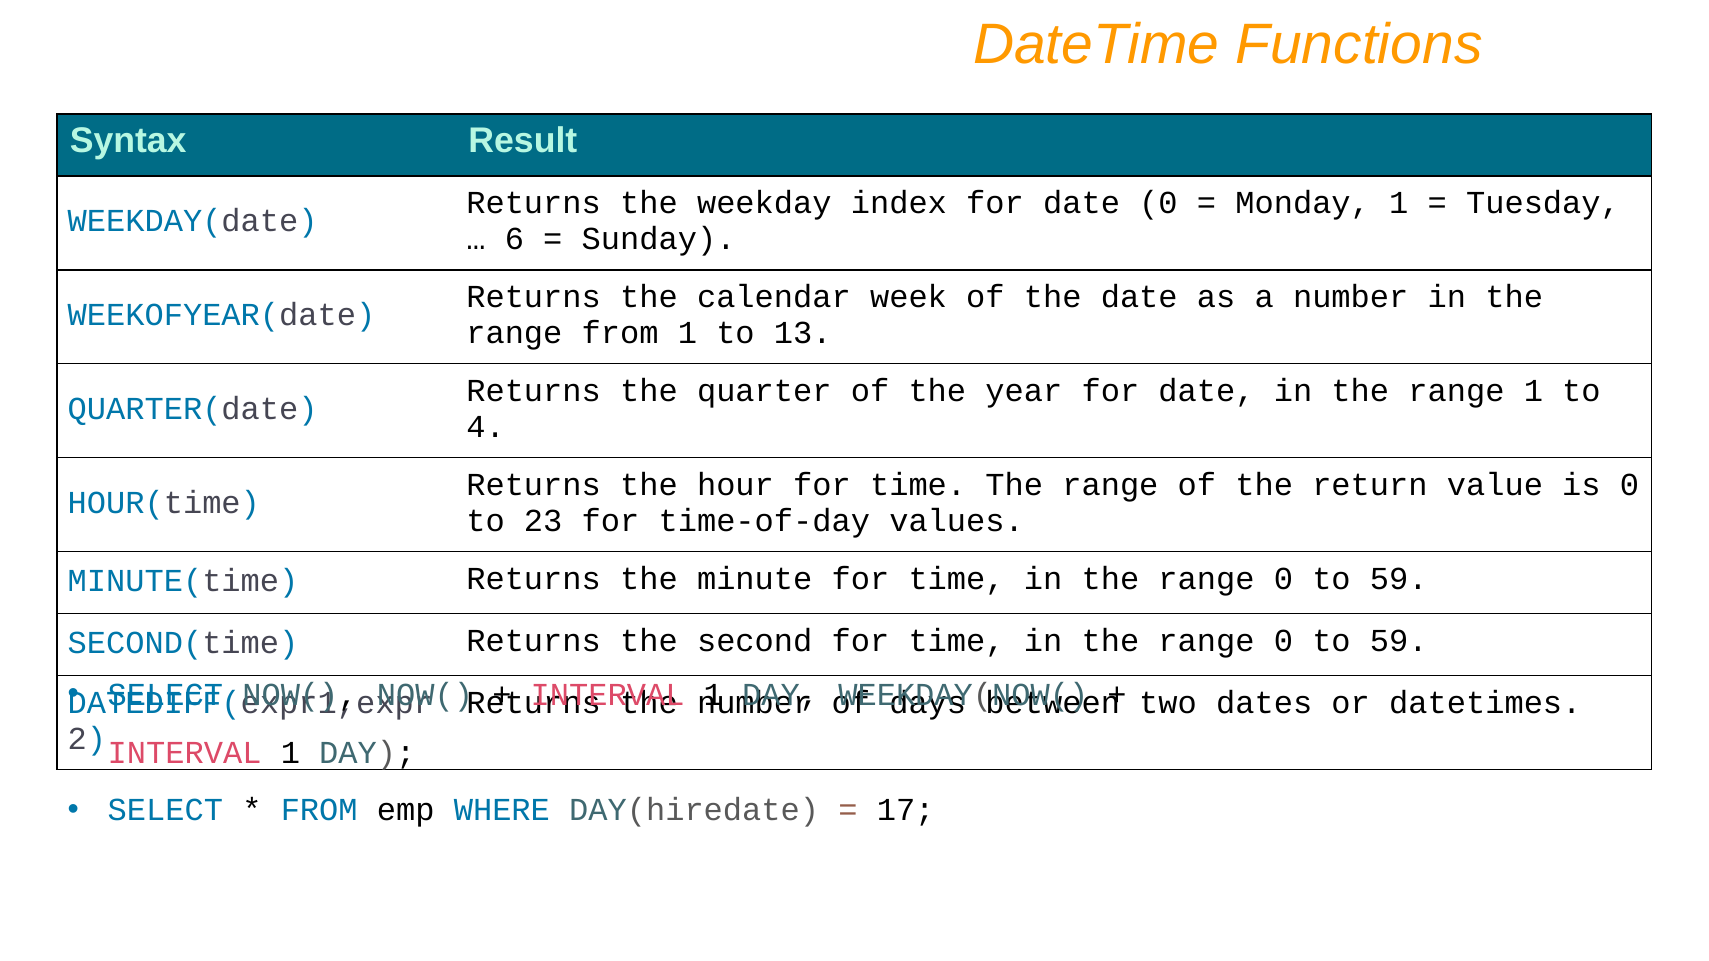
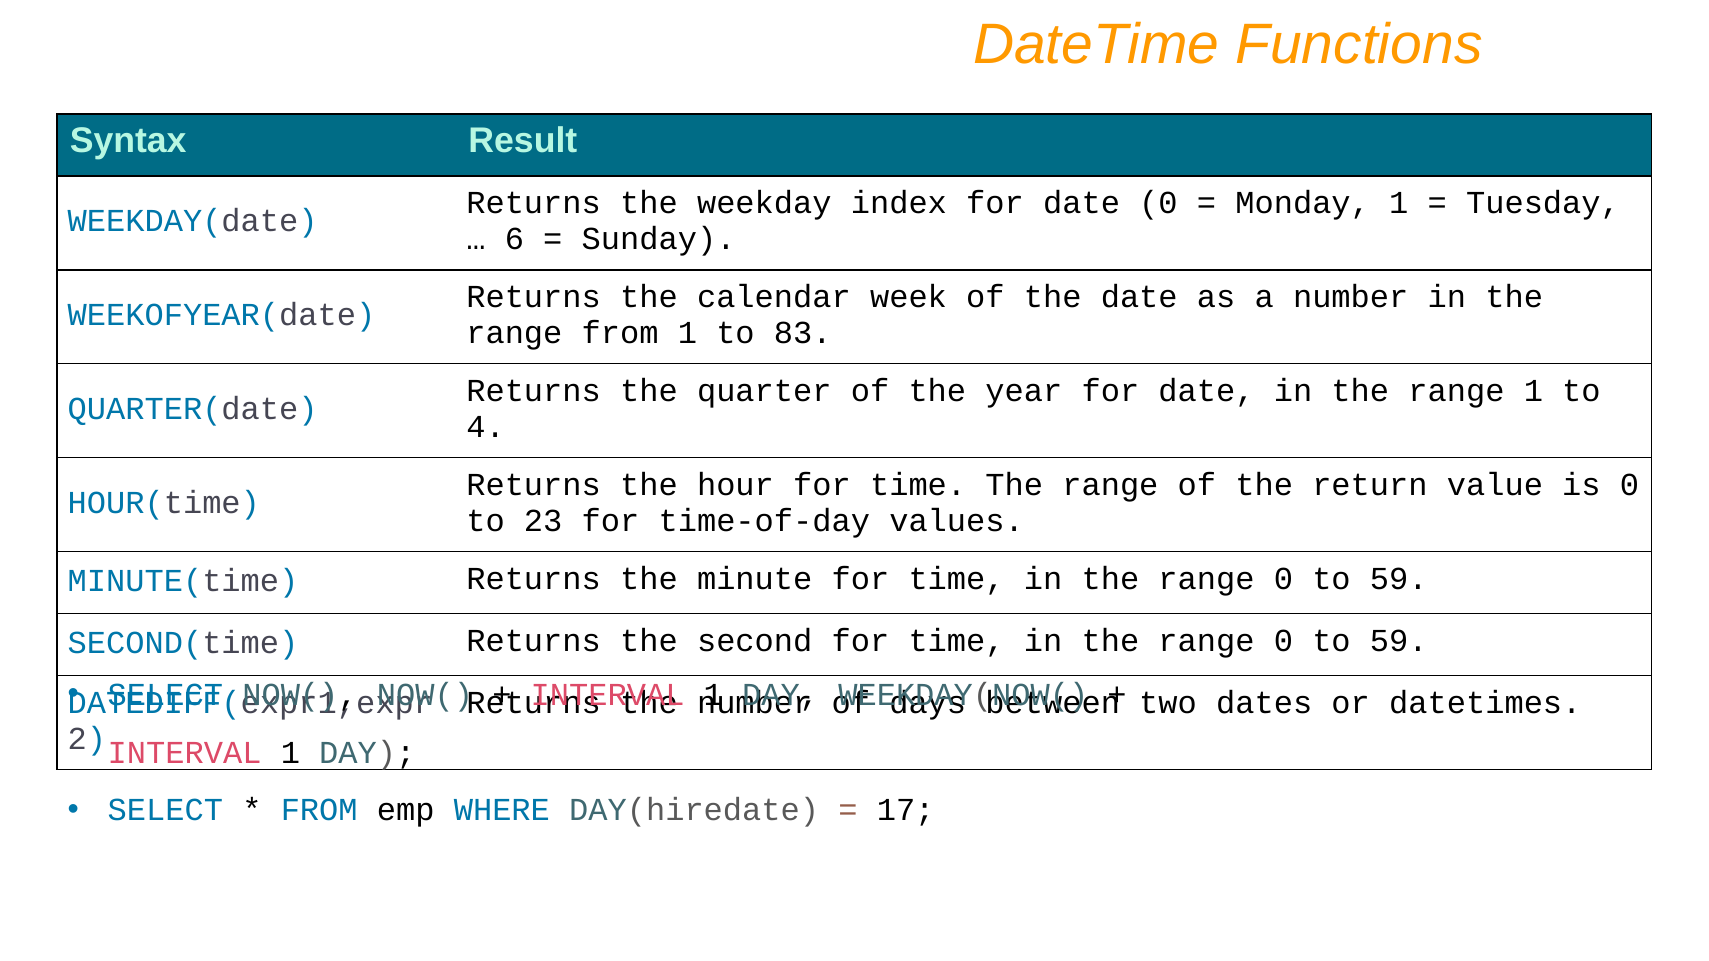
13: 13 -> 83 (803, 333)
